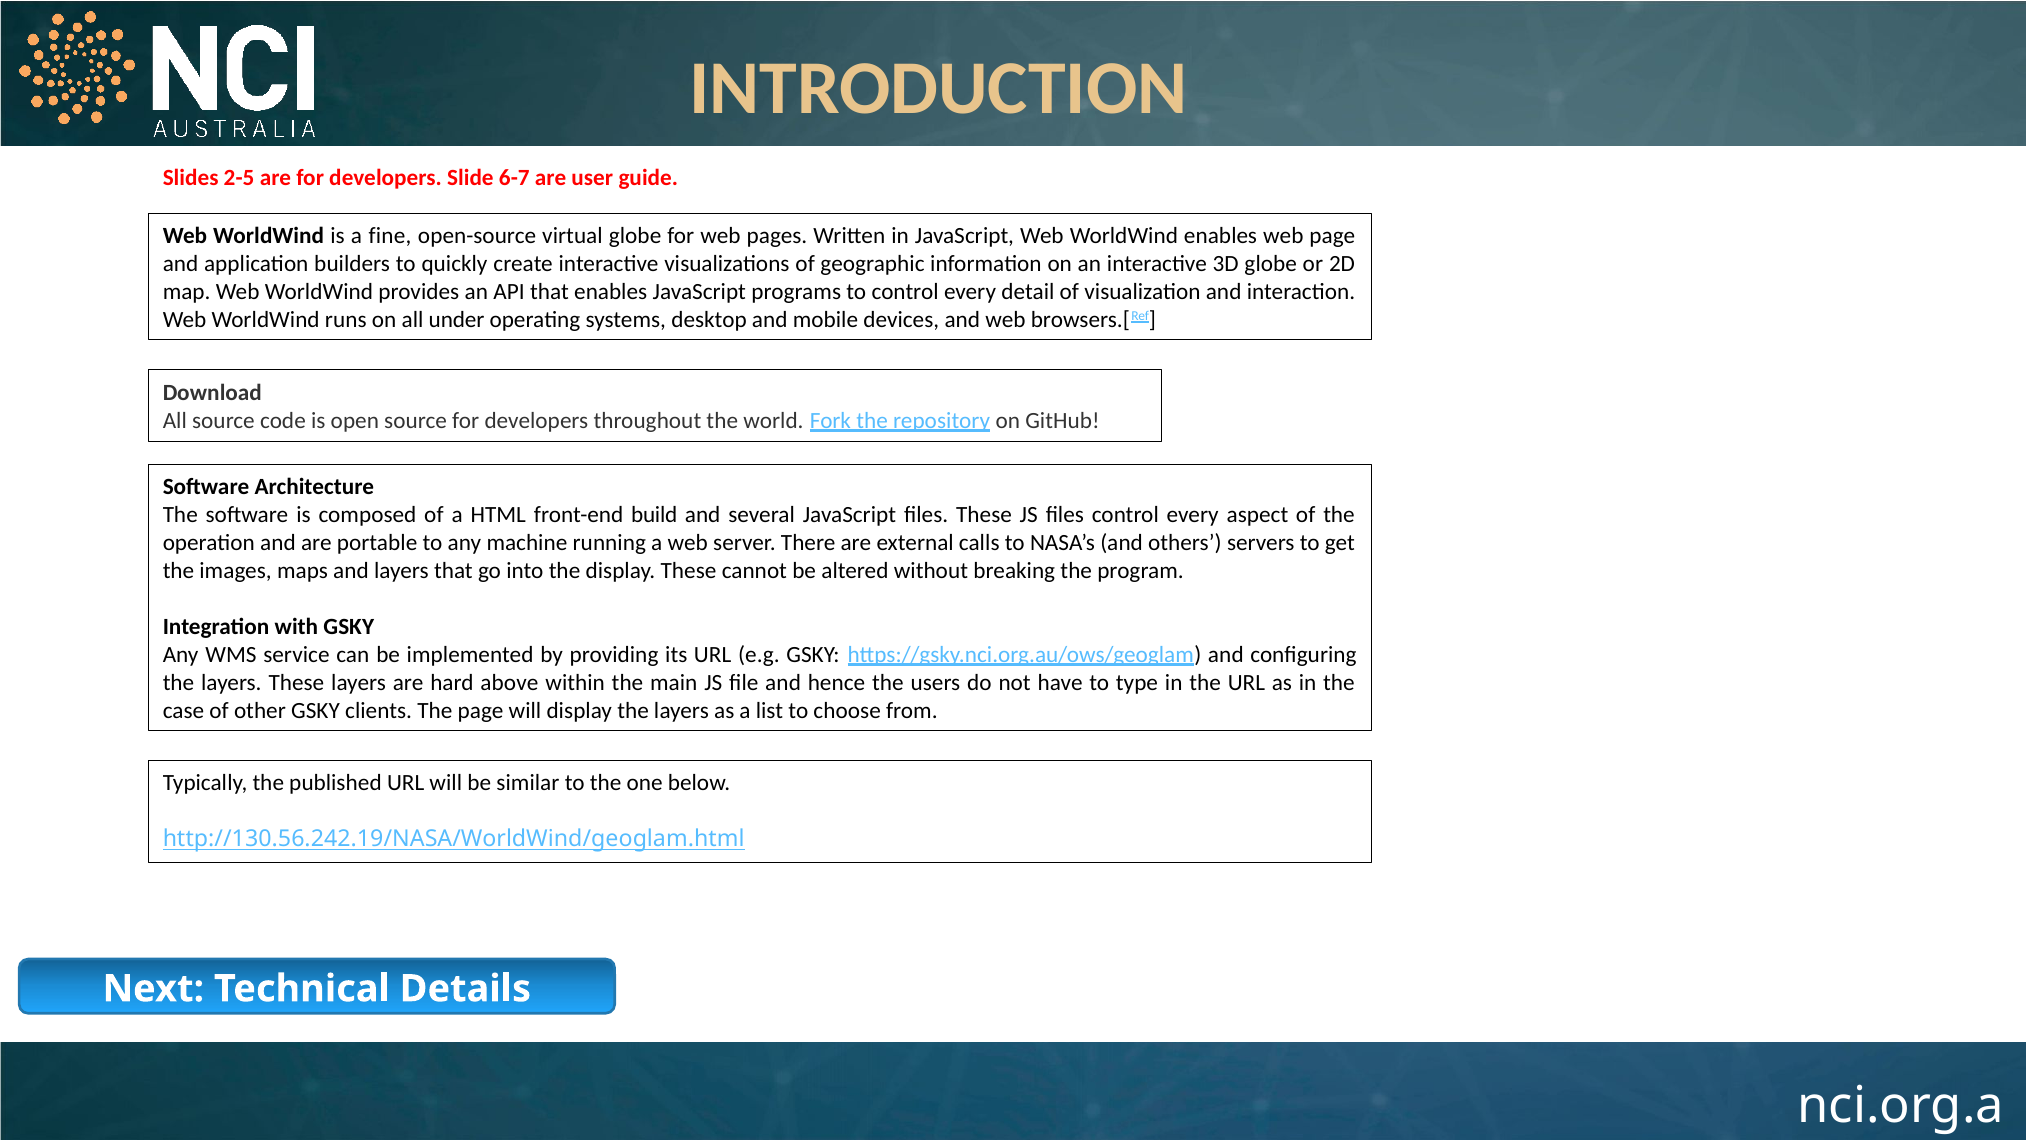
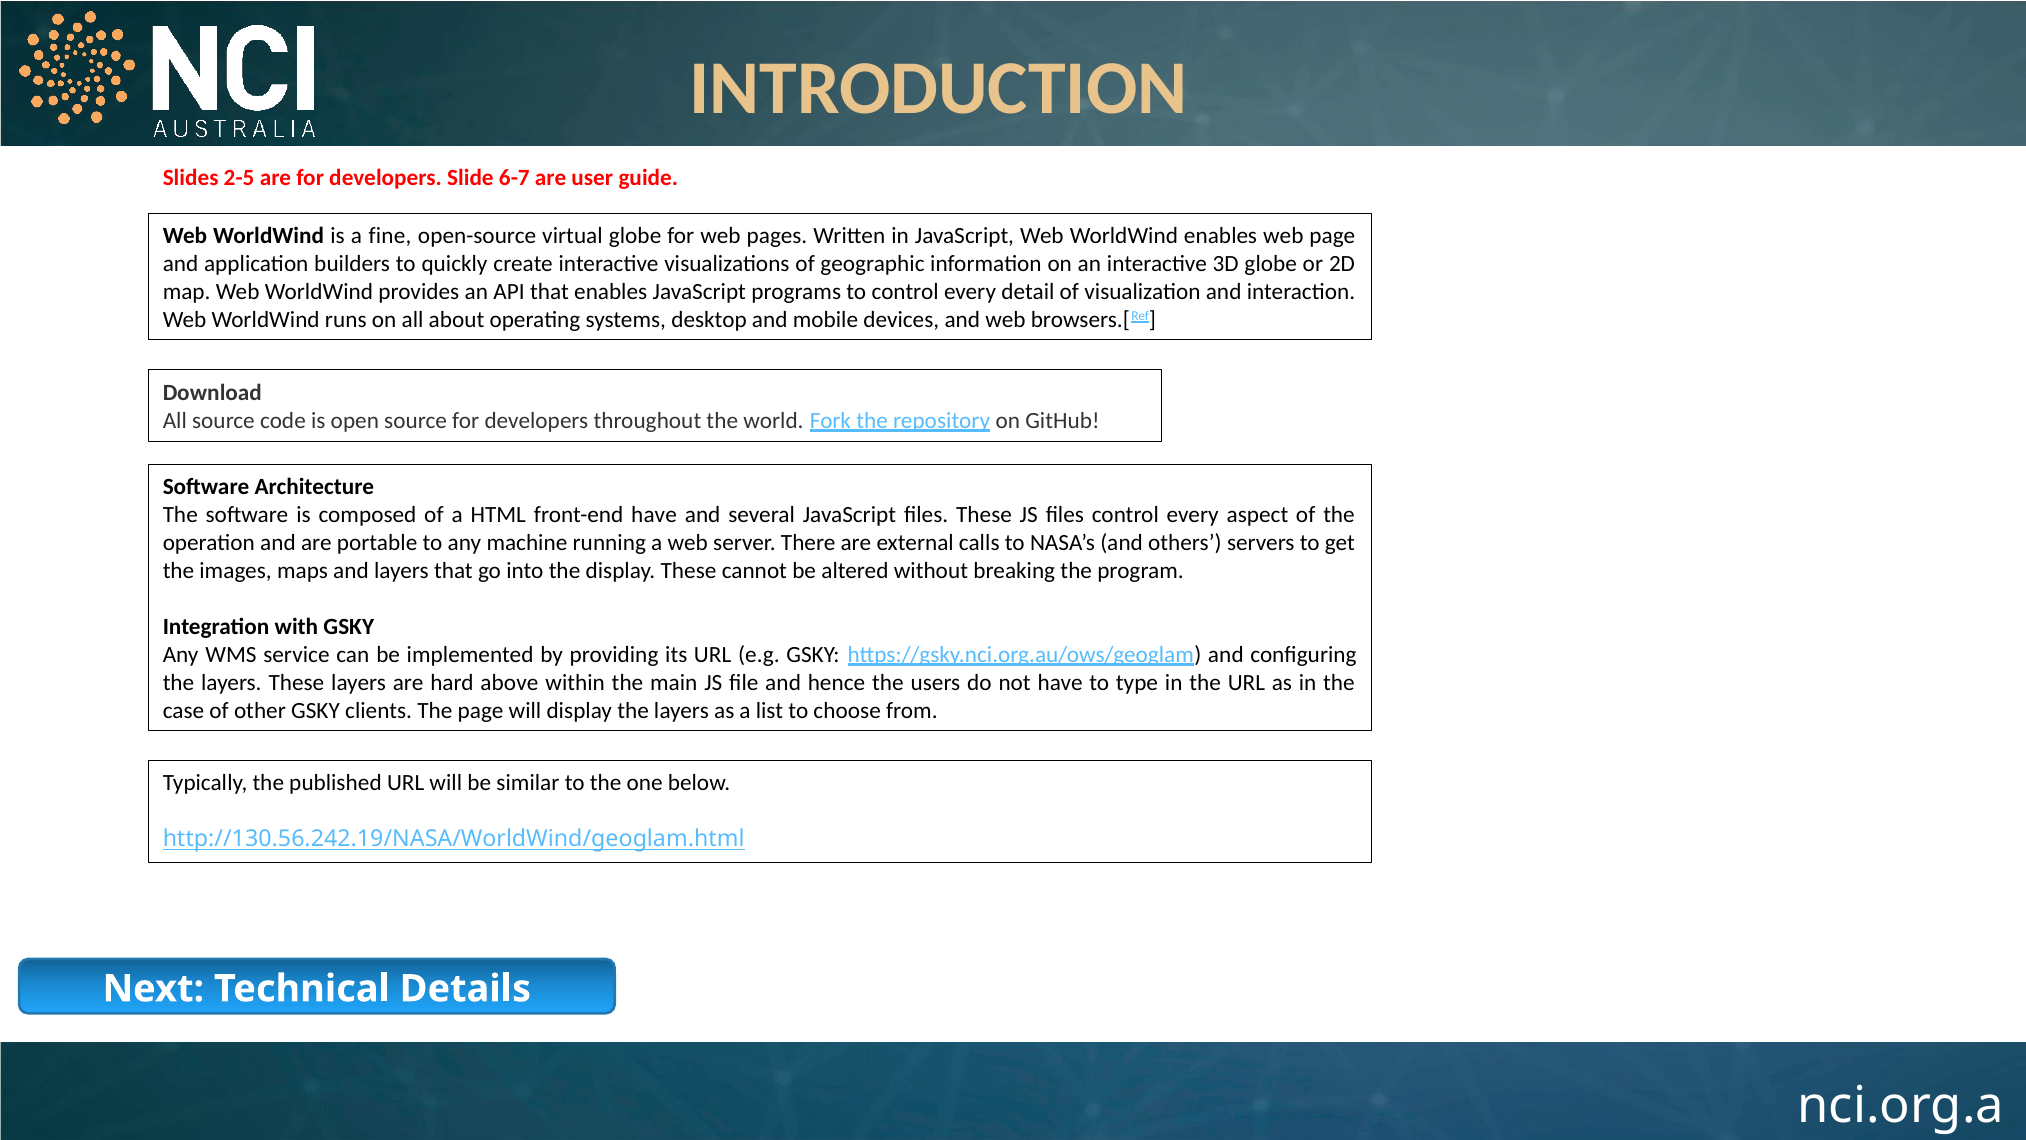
under: under -> about (457, 320)
front-end build: build -> have (654, 515)
